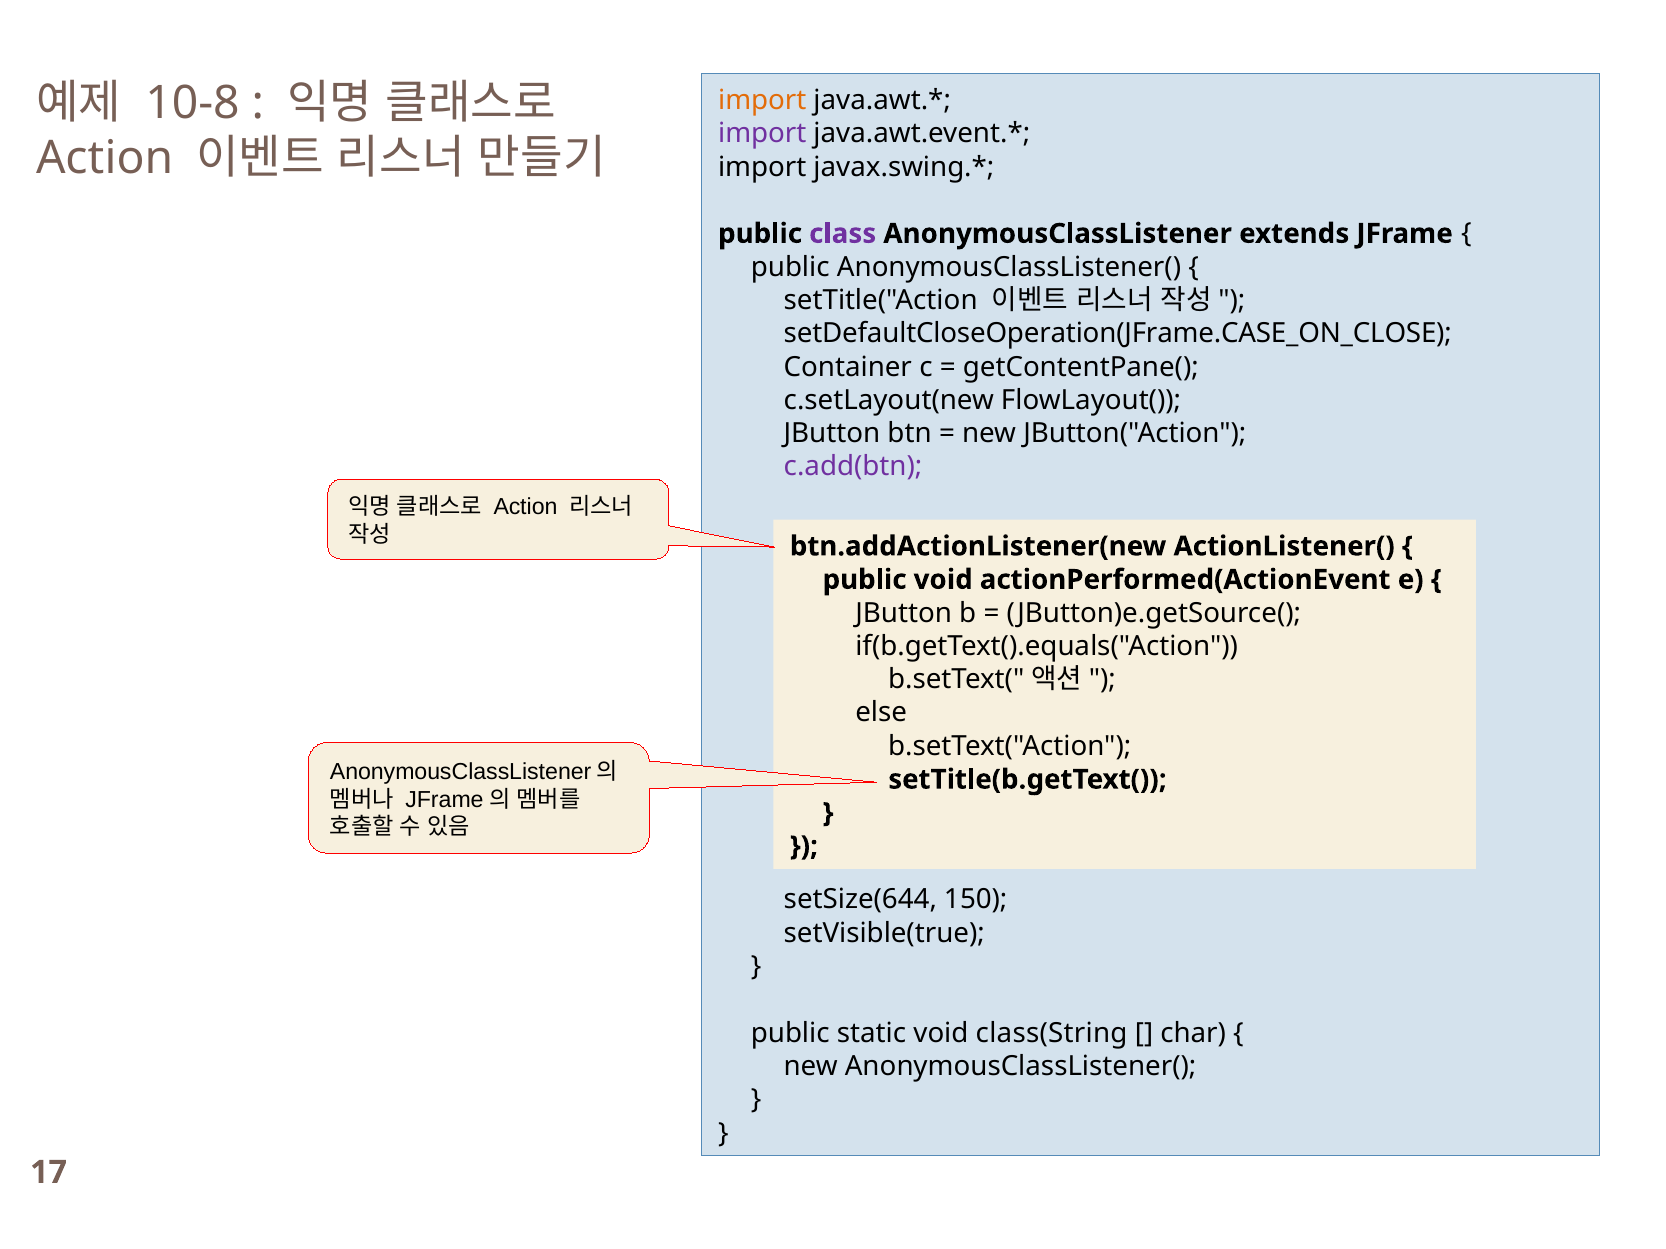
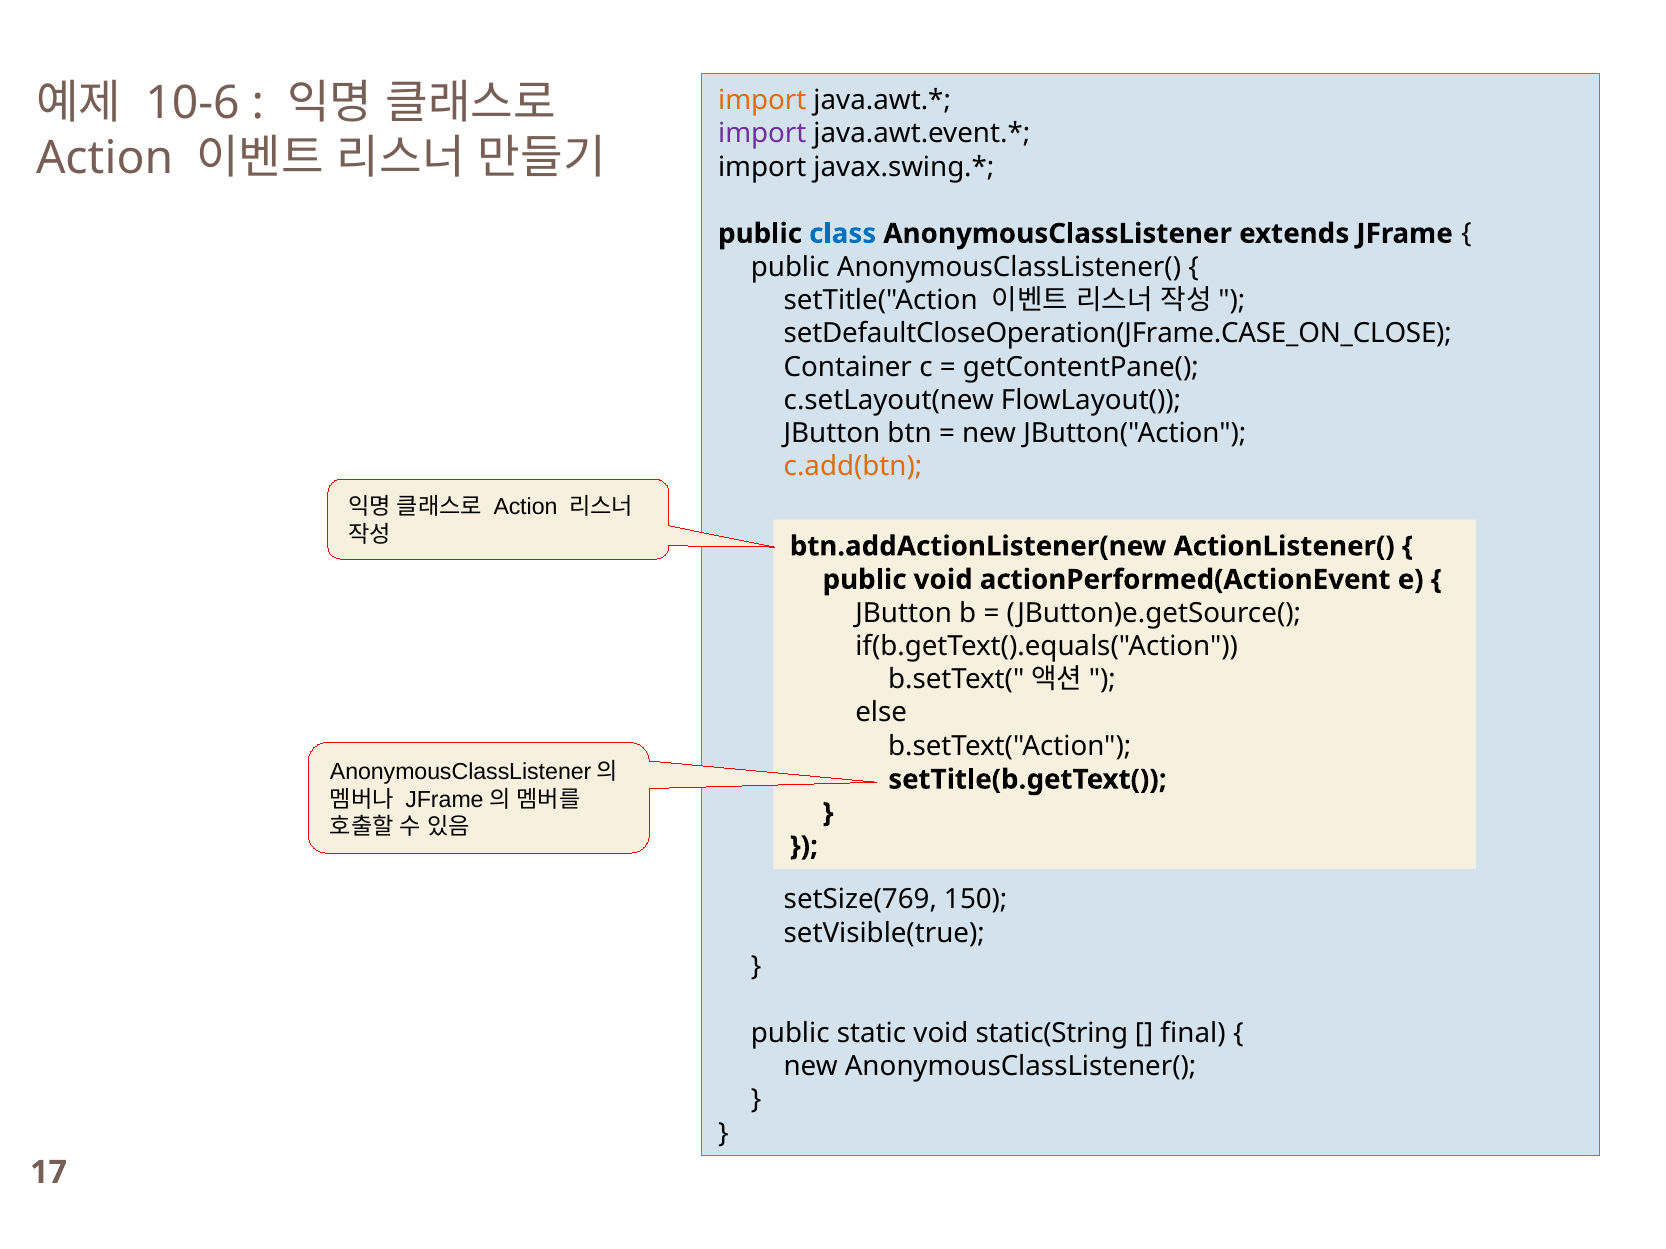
10-8: 10-8 -> 10-6 (193, 103)
class colour: purple -> blue (843, 234)
c.add(btn colour: purple -> orange (853, 467)
setSize(644: setSize(644 -> setSize(769 (860, 900)
class(String: class(String -> static(String (1052, 1033)
char: char -> final (1193, 1033)
